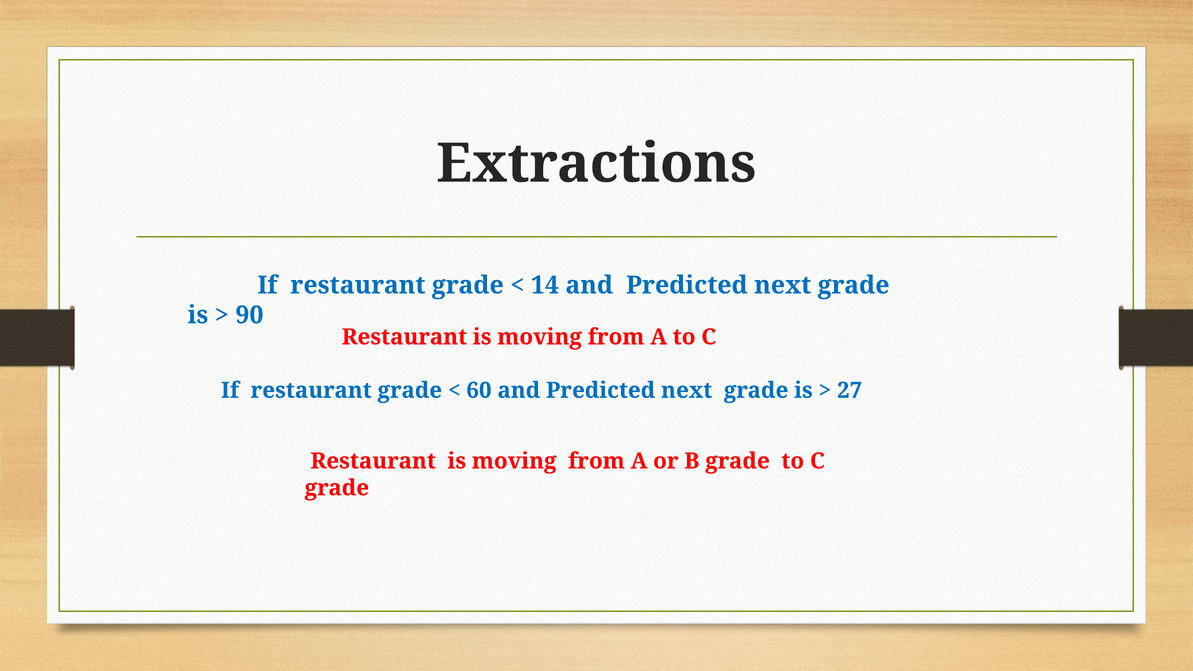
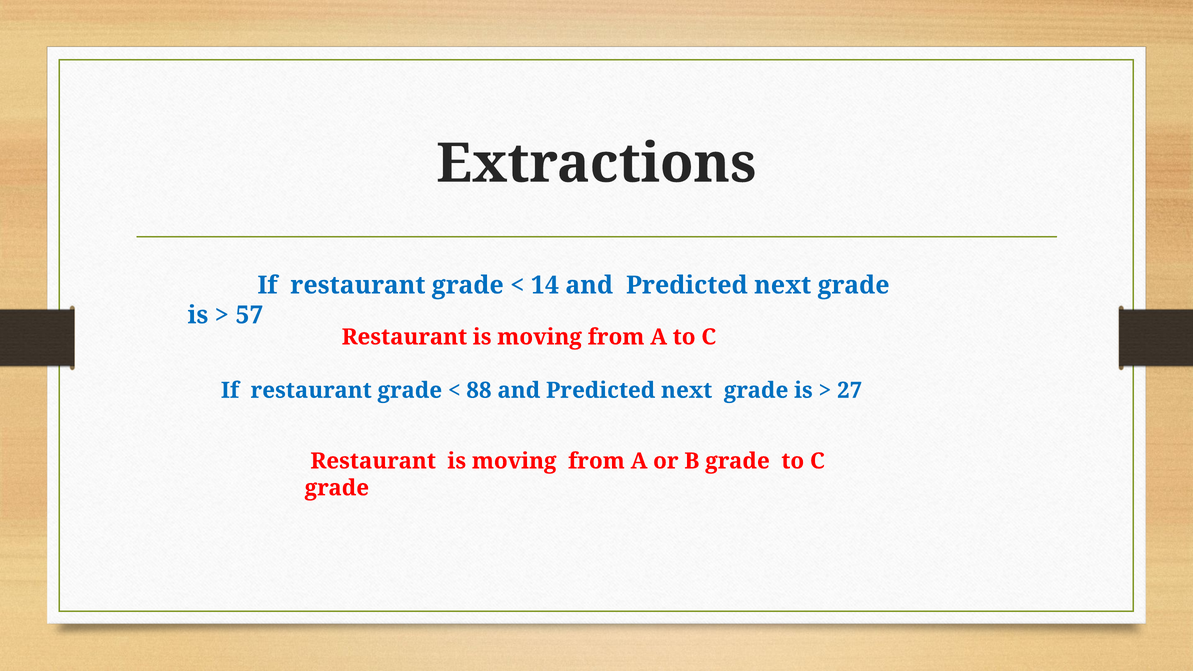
90: 90 -> 57 (249, 315)
60: 60 -> 88 (479, 390)
